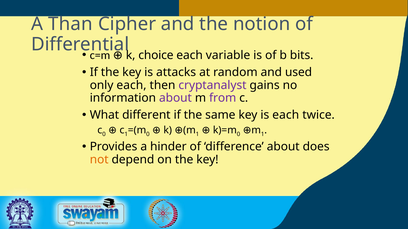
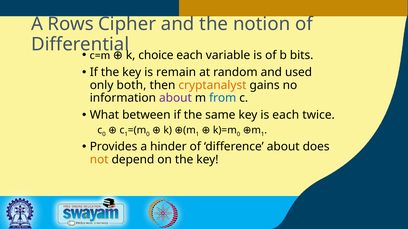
Than: Than -> Rows (71, 24)
attacks: attacks -> remain (176, 72)
only each: each -> both (131, 85)
cryptanalyst colour: purple -> orange (212, 85)
from colour: purple -> blue (223, 98)
different: different -> between (146, 115)
